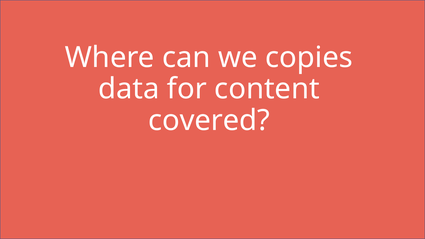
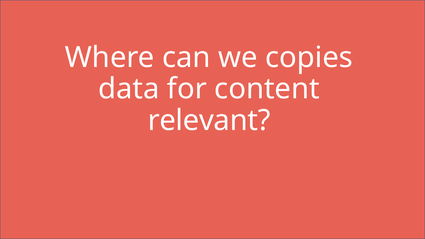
covered: covered -> relevant (209, 121)
